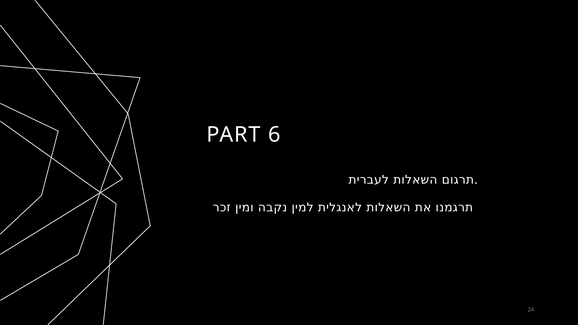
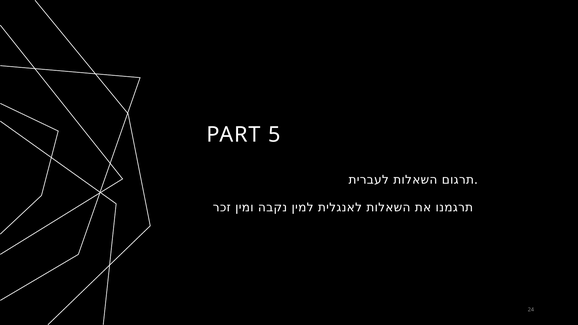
6: 6 -> 5 (274, 135)
